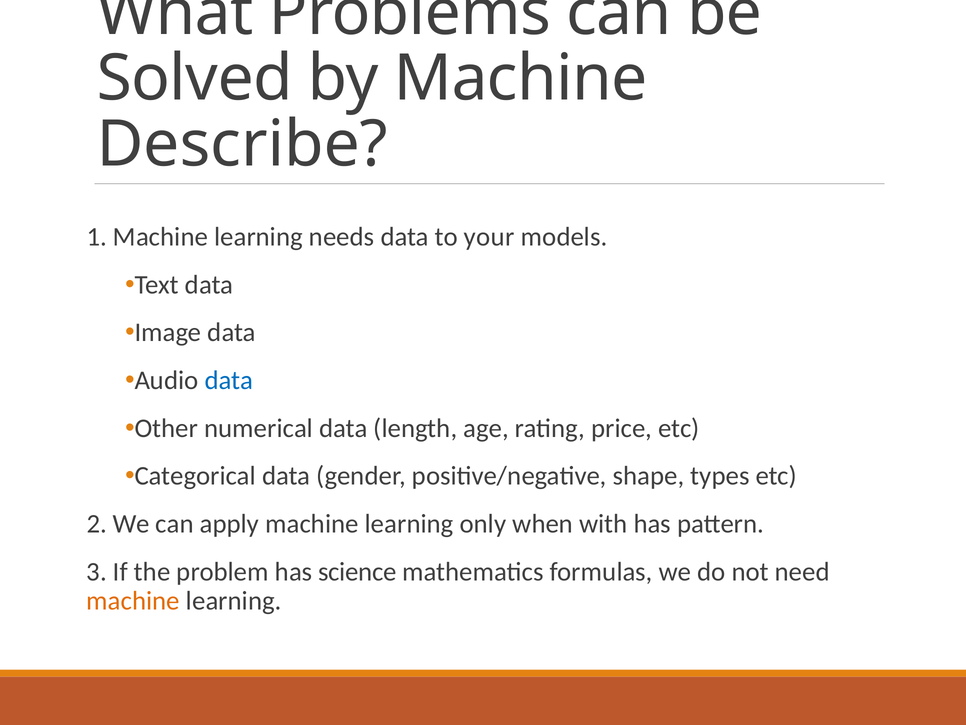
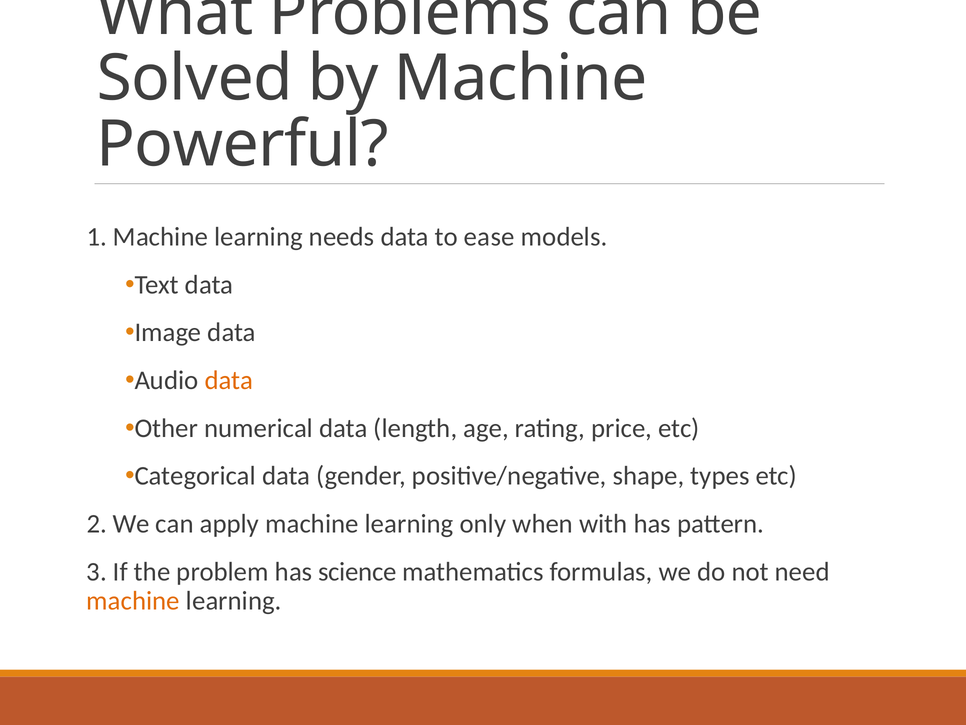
Describe: Describe -> Powerful (242, 144)
your: your -> ease (489, 237)
data colour: blue -> orange (229, 380)
